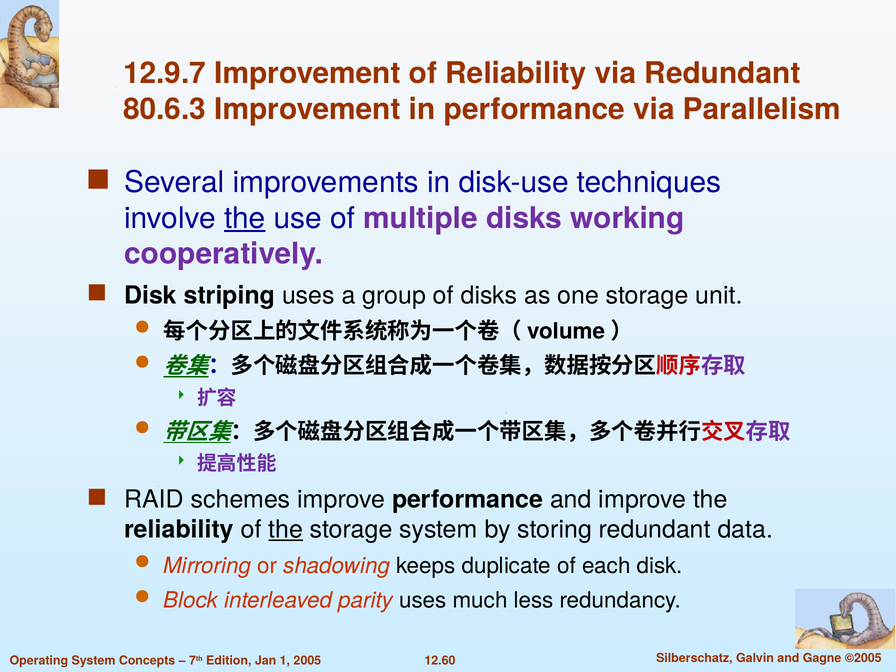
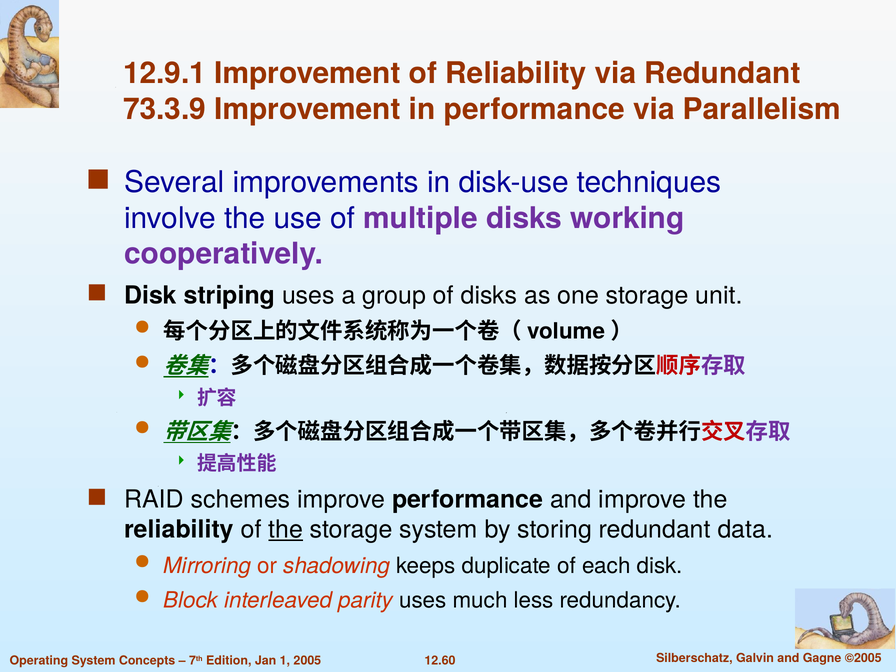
12.9.7: 12.9.7 -> 12.9.1 (164, 73)
80.6.3: 80.6.3 -> 73.3.9 (164, 109)
the underline: present -> none (245, 218)
